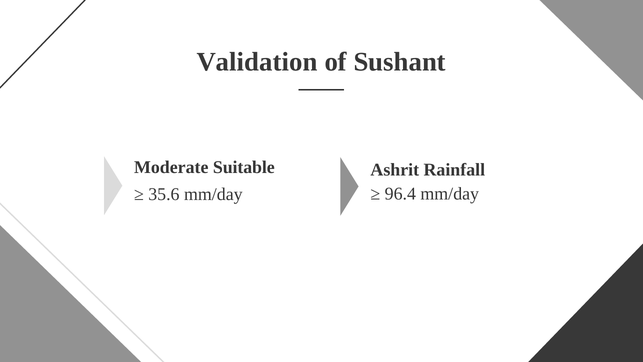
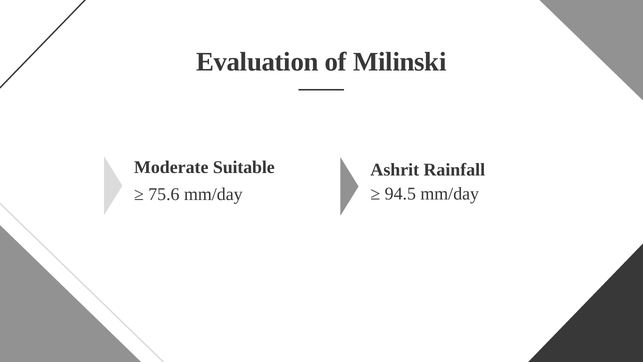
Validation: Validation -> Evaluation (257, 62)
Sushant: Sushant -> Milinski (400, 62)
96.4: 96.4 -> 94.5 (400, 194)
35.6: 35.6 -> 75.6 (164, 194)
